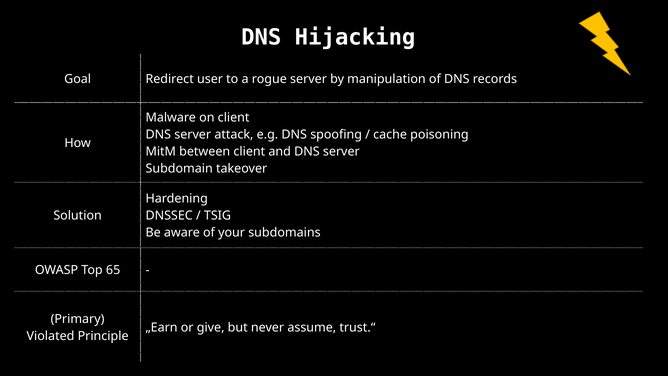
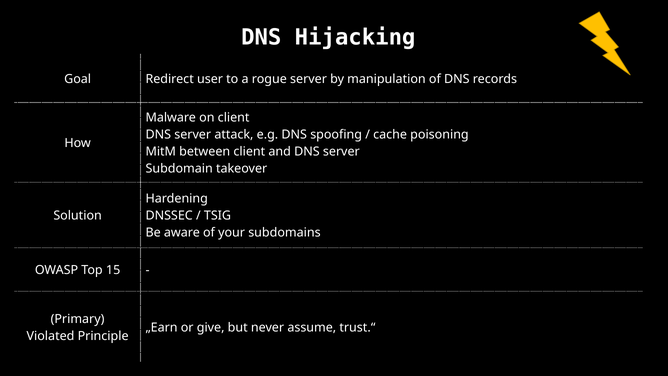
65: 65 -> 15 (113, 270)
